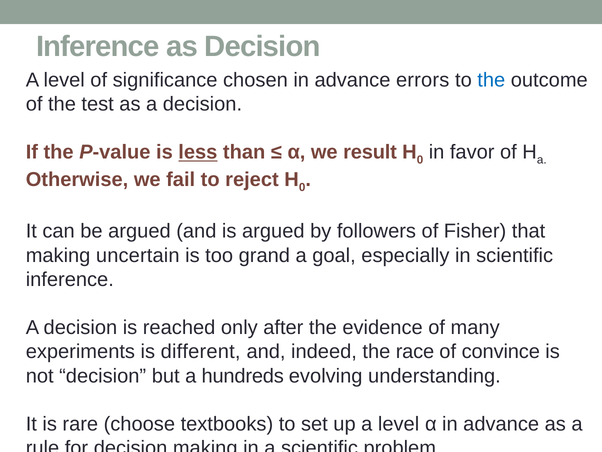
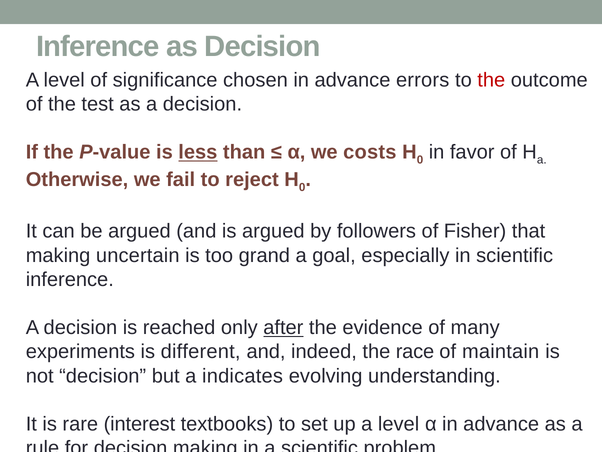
the colour: blue -> red (491, 80)
result: result -> costs (370, 152)
after underline: none -> present (283, 327)
convince: convince -> maintain (501, 351)
hundreds: hundreds -> indicates (243, 376)
choose: choose -> interest (139, 424)
